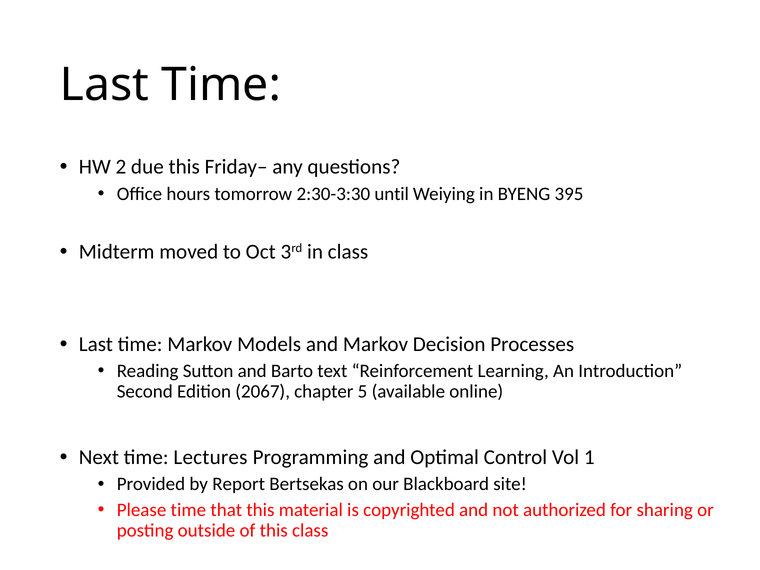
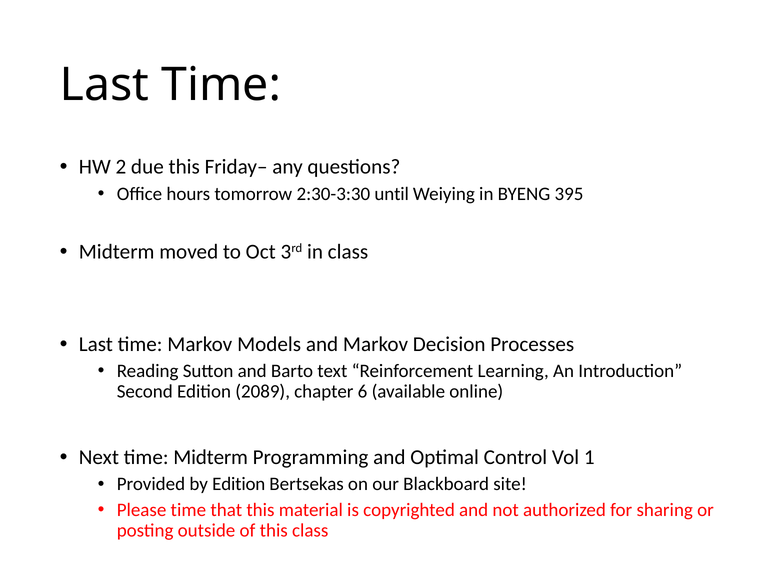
2067: 2067 -> 2089 (263, 392)
5: 5 -> 6 (363, 392)
time Lectures: Lectures -> Midterm (211, 457)
by Report: Report -> Edition (239, 484)
